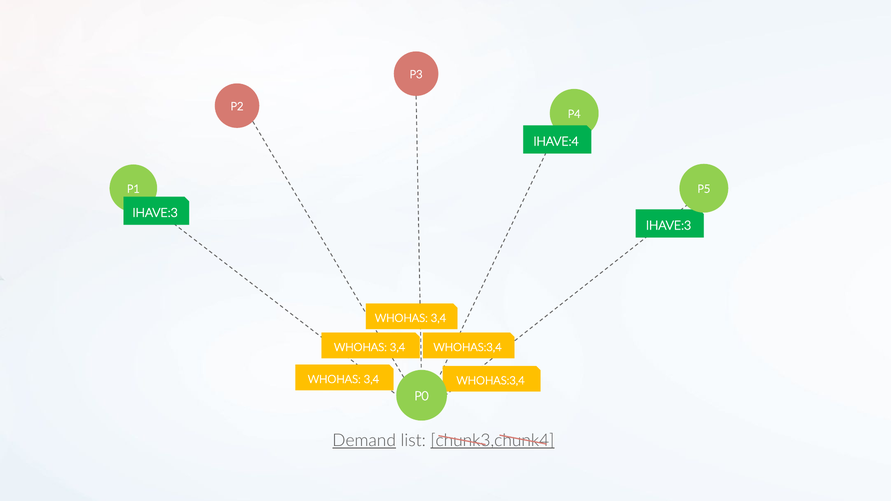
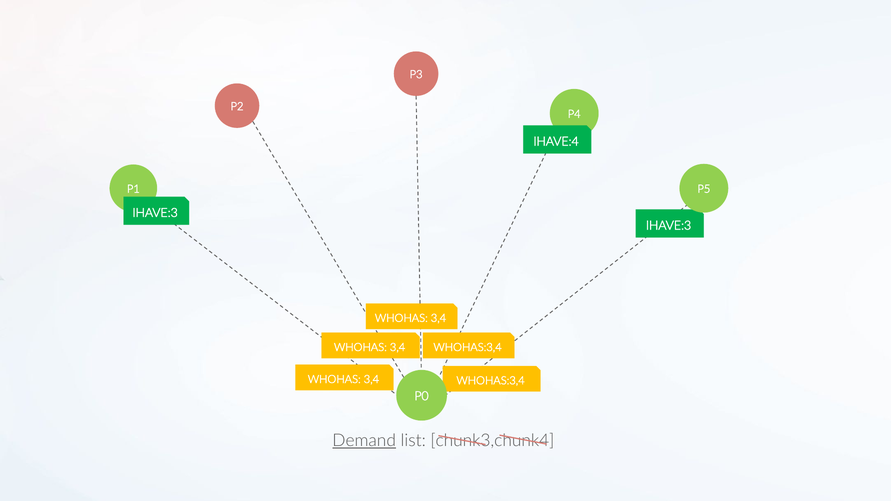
chunk3,chunk4 underline: present -> none (492, 441)
